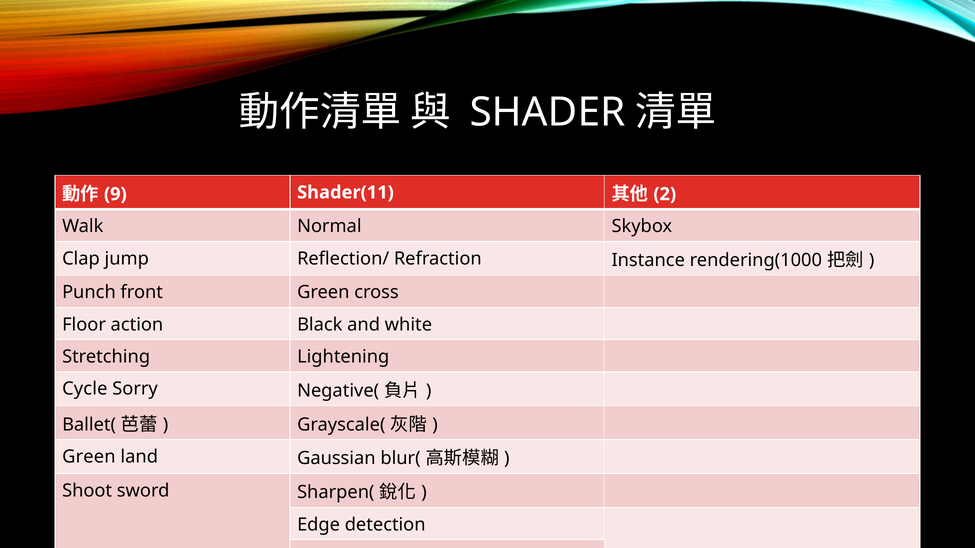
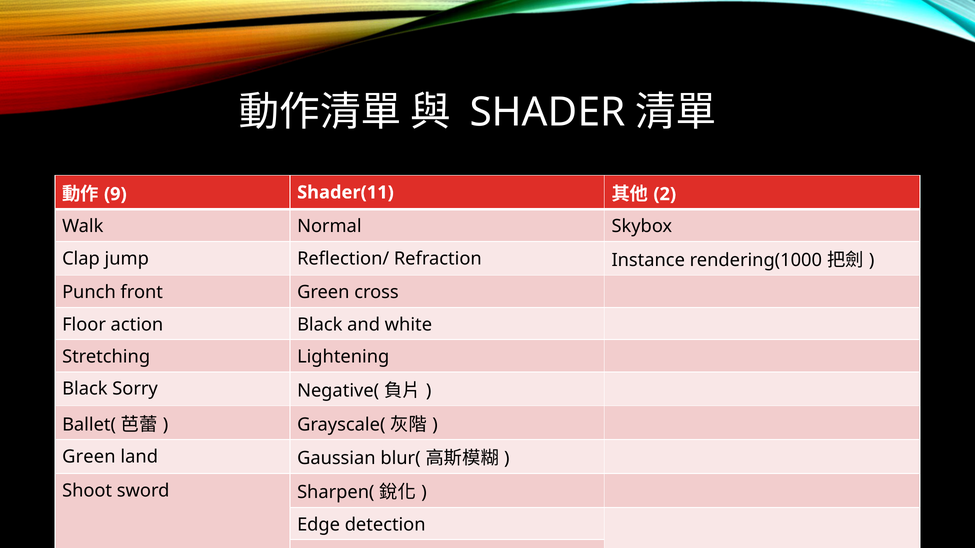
Cycle: Cycle -> Black (85, 389)
